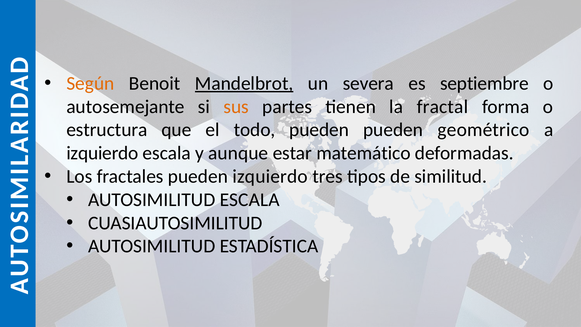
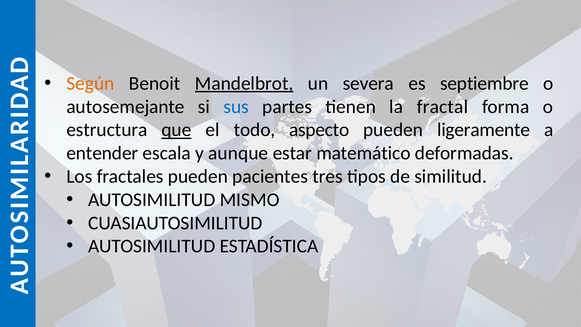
sus colour: orange -> blue (236, 107)
que underline: none -> present (176, 130)
todo pueden: pueden -> aspecto (319, 130)
geométrico: geométrico -> ligeramente (484, 130)
izquierdo: izquierdo -> entender (102, 153)
pueden izquierdo: izquierdo -> pacientes (270, 176)
AUTOSIMILITUD ESCALA: ESCALA -> MISMO (250, 200)
